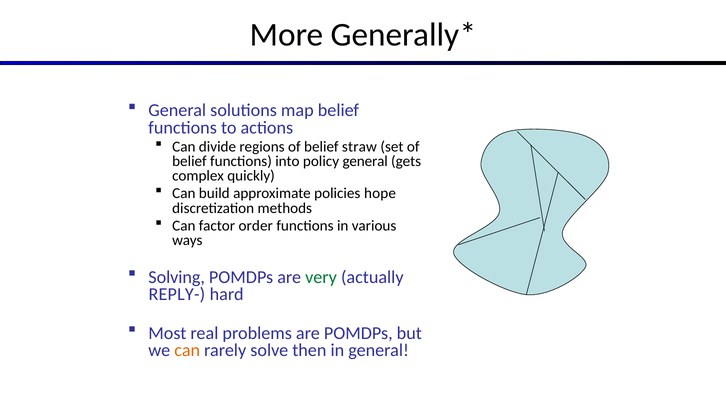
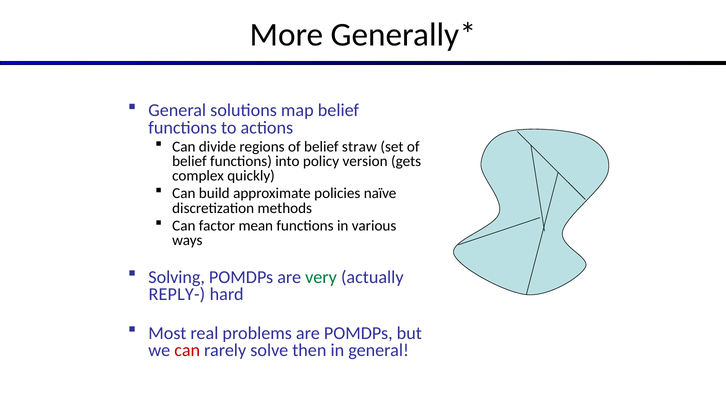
policy general: general -> version (365, 162)
hope: hope -> naïve (380, 194)
order: order -> mean (256, 226)
can colour: orange -> red (187, 351)
